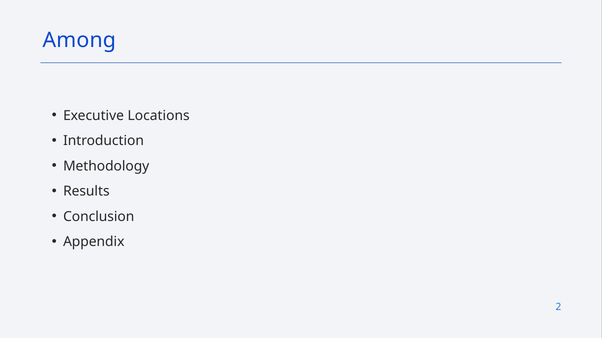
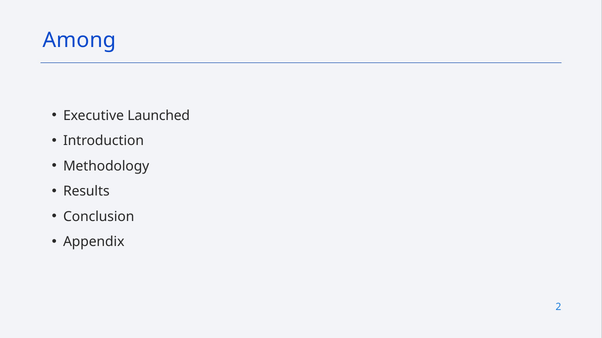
Locations: Locations -> Launched (159, 116)
